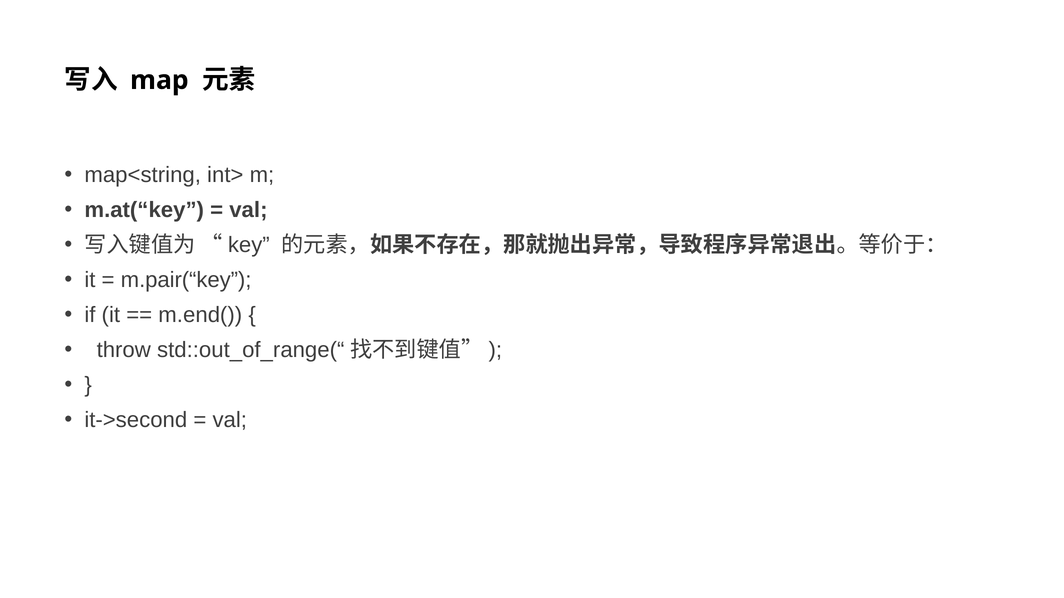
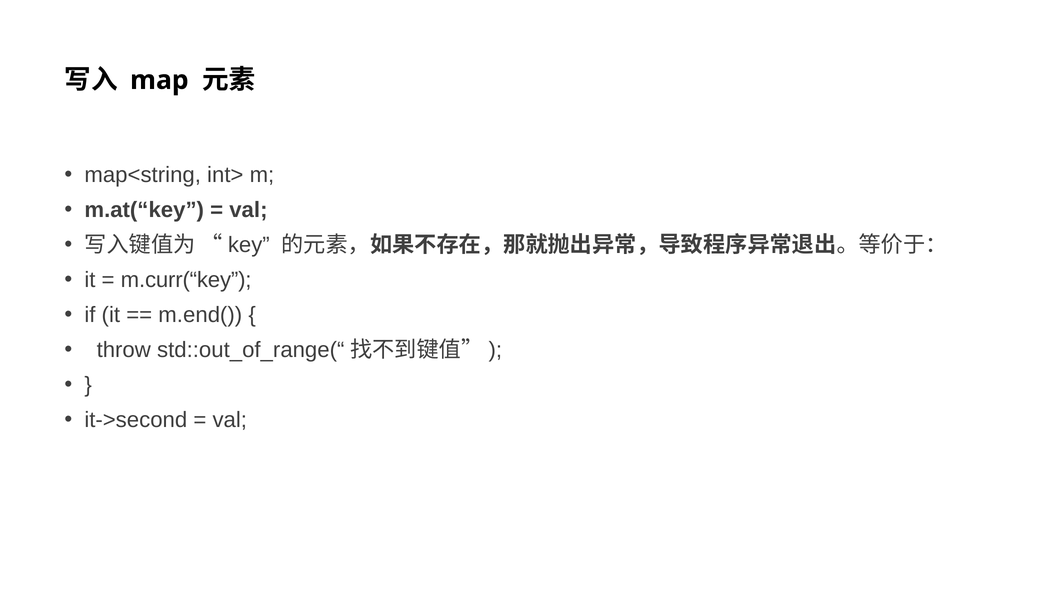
m.pair(“key: m.pair(“key -> m.curr(“key (186, 280)
